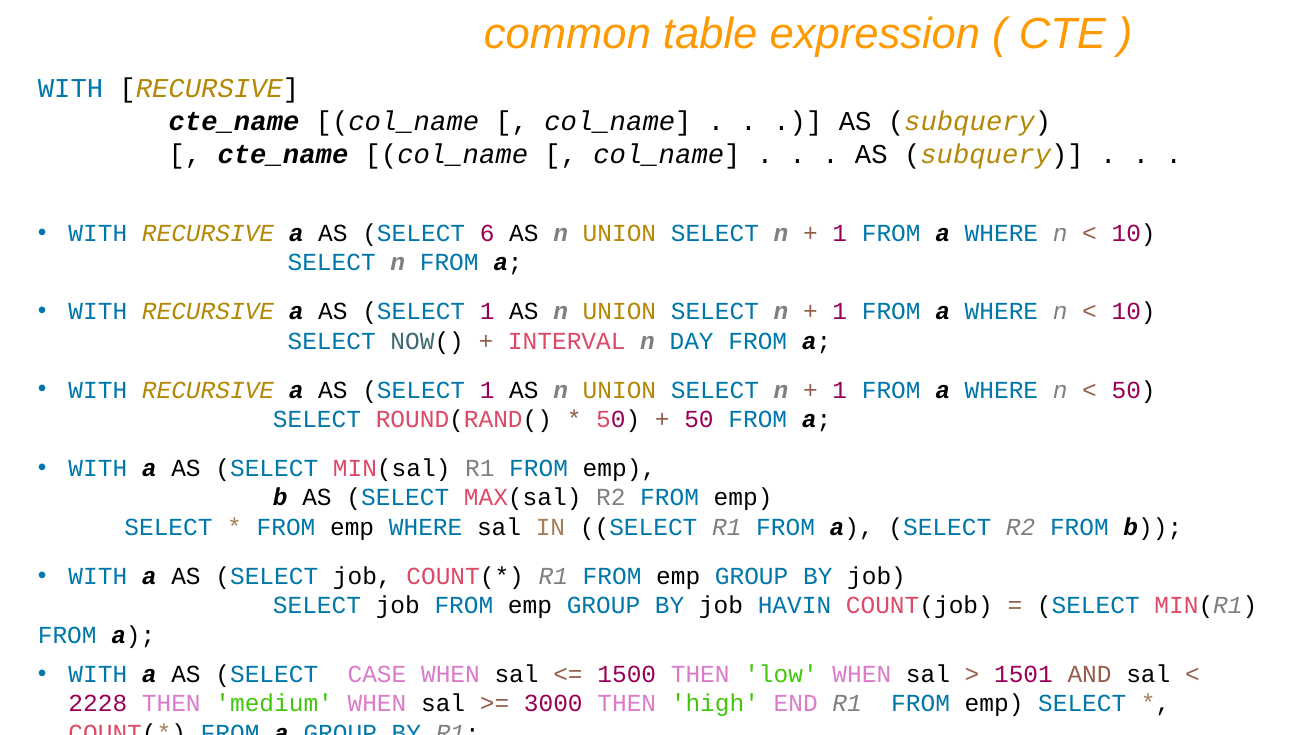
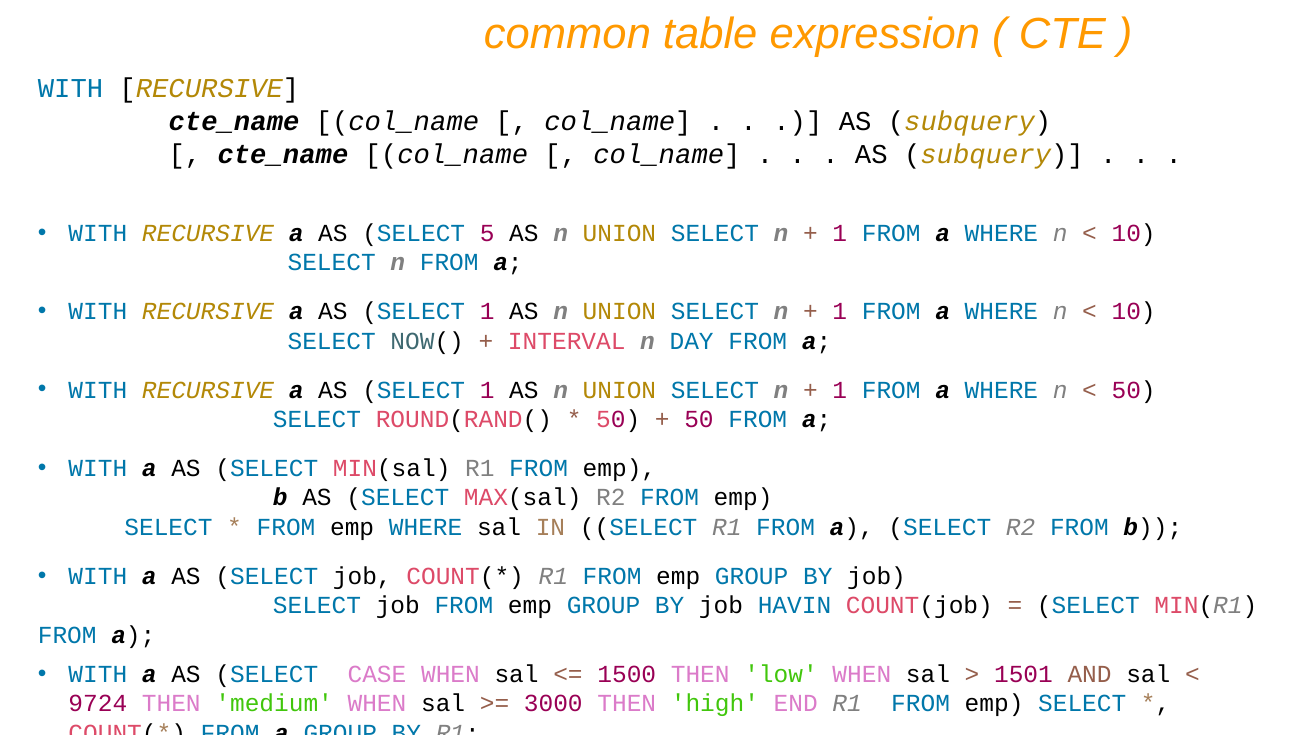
6: 6 -> 5 (487, 233)
2228: 2228 -> 9724 (98, 703)
